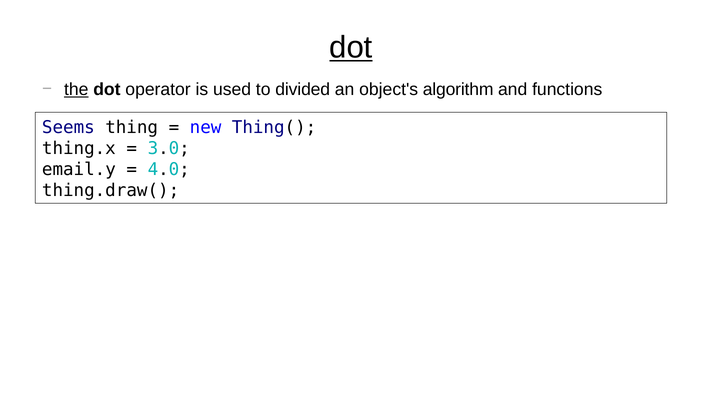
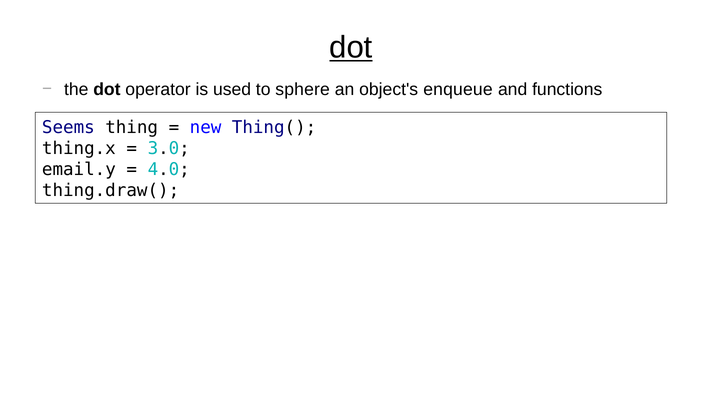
the underline: present -> none (76, 89)
divided: divided -> sphere (303, 89)
algorithm: algorithm -> enqueue (458, 89)
